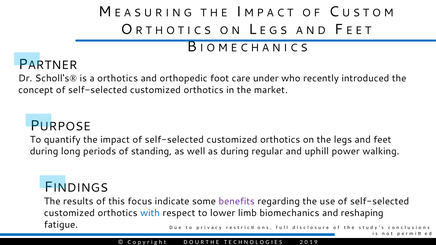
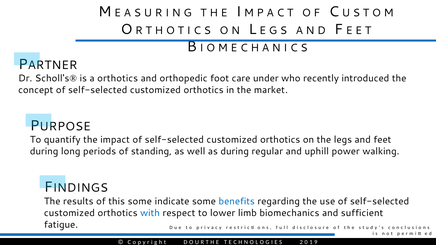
this focus: focus -> some (140, 202)
benefits colour: purple -> blue (237, 202)
reshaping: reshaping -> sufficient (362, 213)
